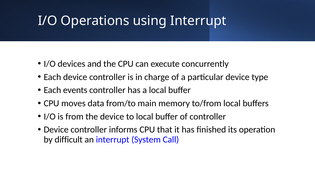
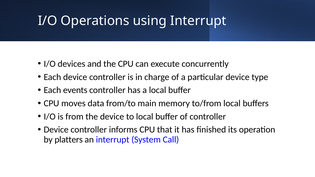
difficult: difficult -> platters (69, 140)
